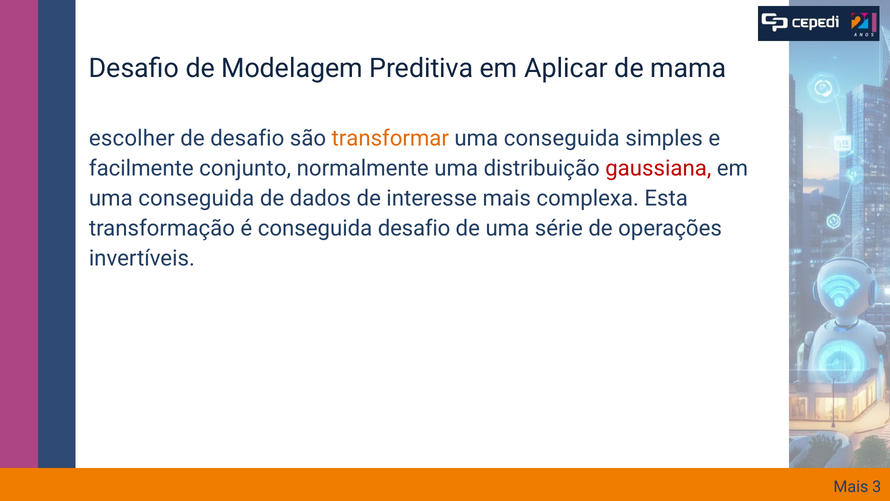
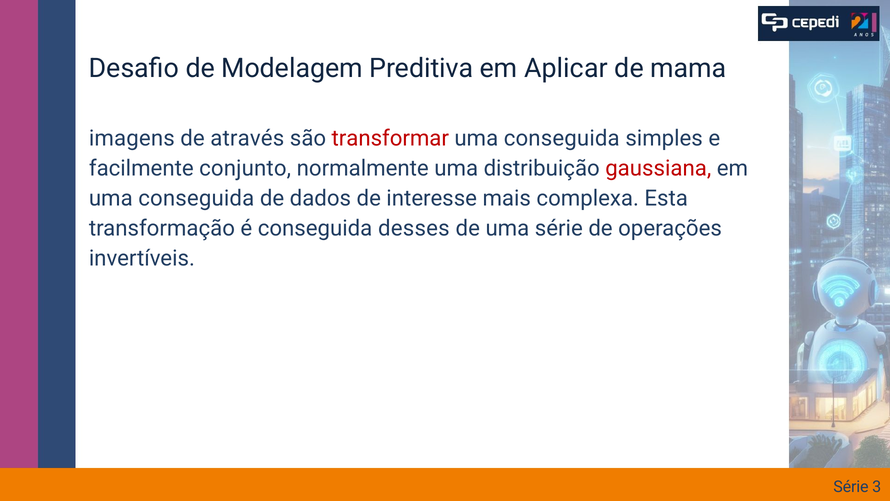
escolher: escolher -> imagens (132, 138)
de desafio: desafio -> através (247, 138)
transformar colour: orange -> red (390, 138)
conseguida desafio: desafio -> desses (414, 228)
Mais: Mais -> Série (851, 487)
